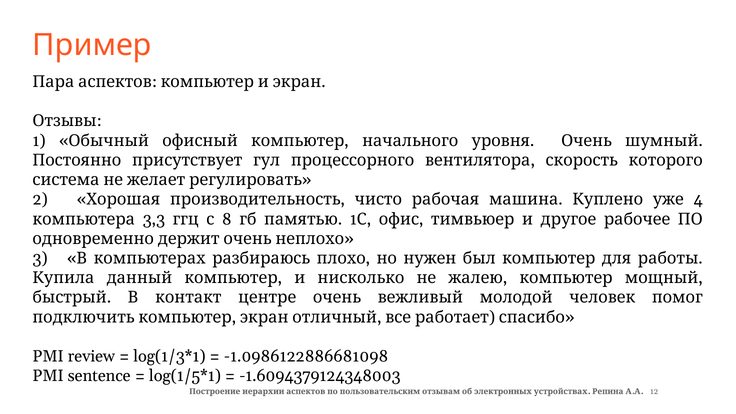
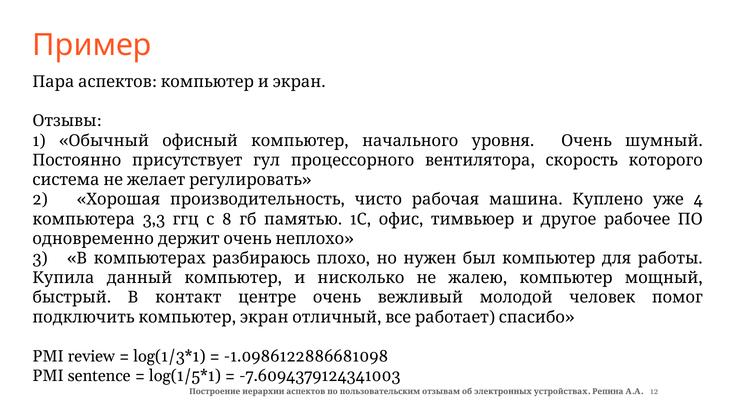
-1.6094379124348003: -1.6094379124348003 -> -7.6094379124341003 (320, 376)
